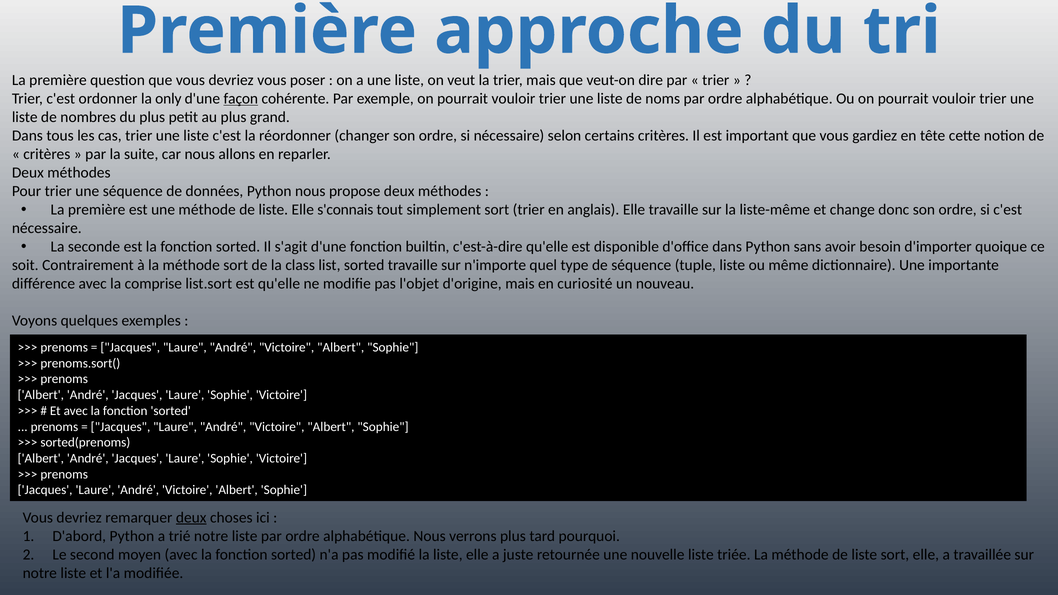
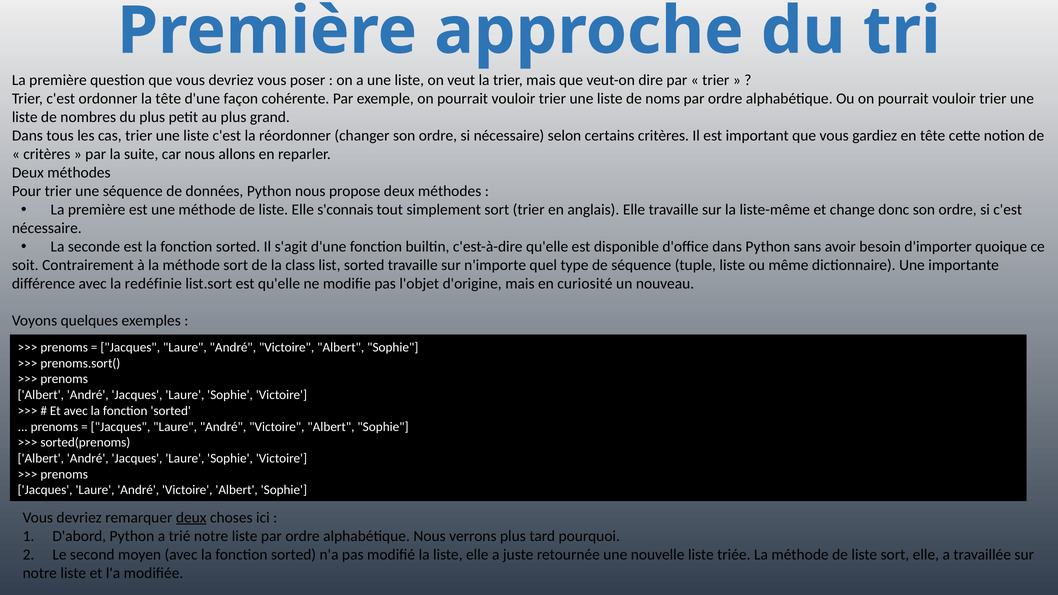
la only: only -> tête (168, 99)
façon underline: present -> none (241, 99)
comprise: comprise -> redéfinie (153, 284)
